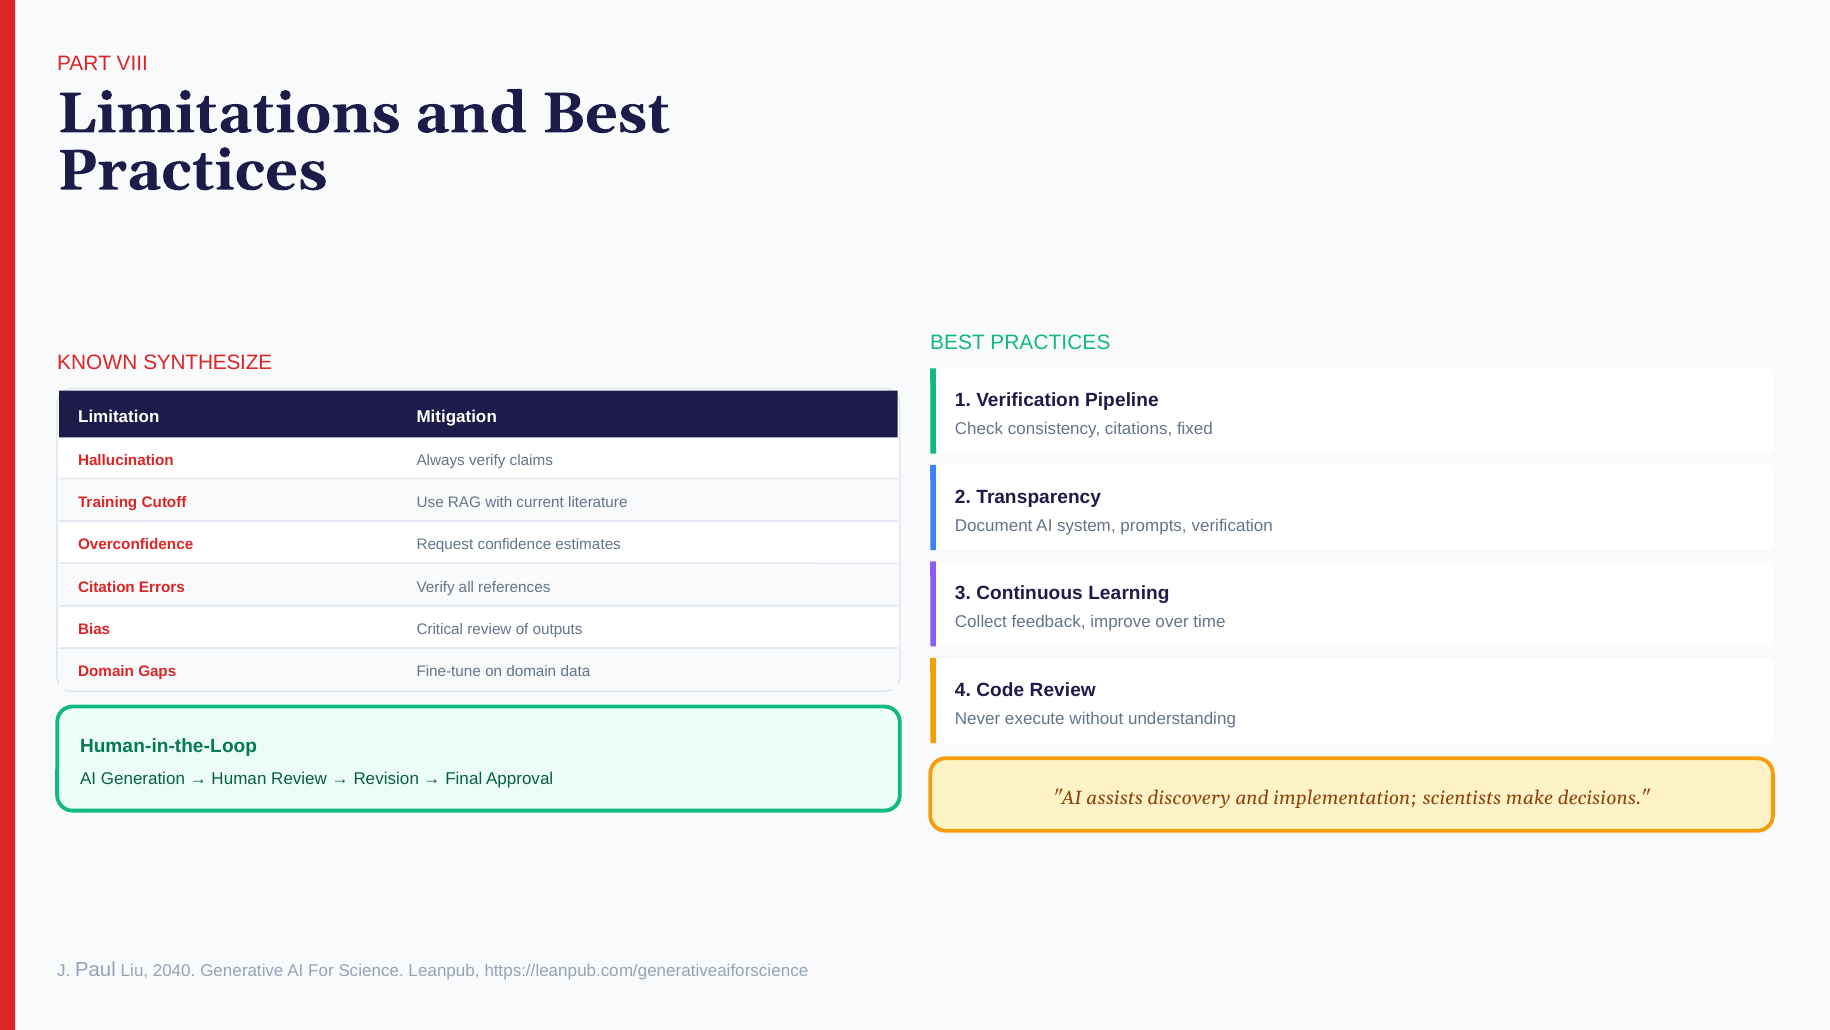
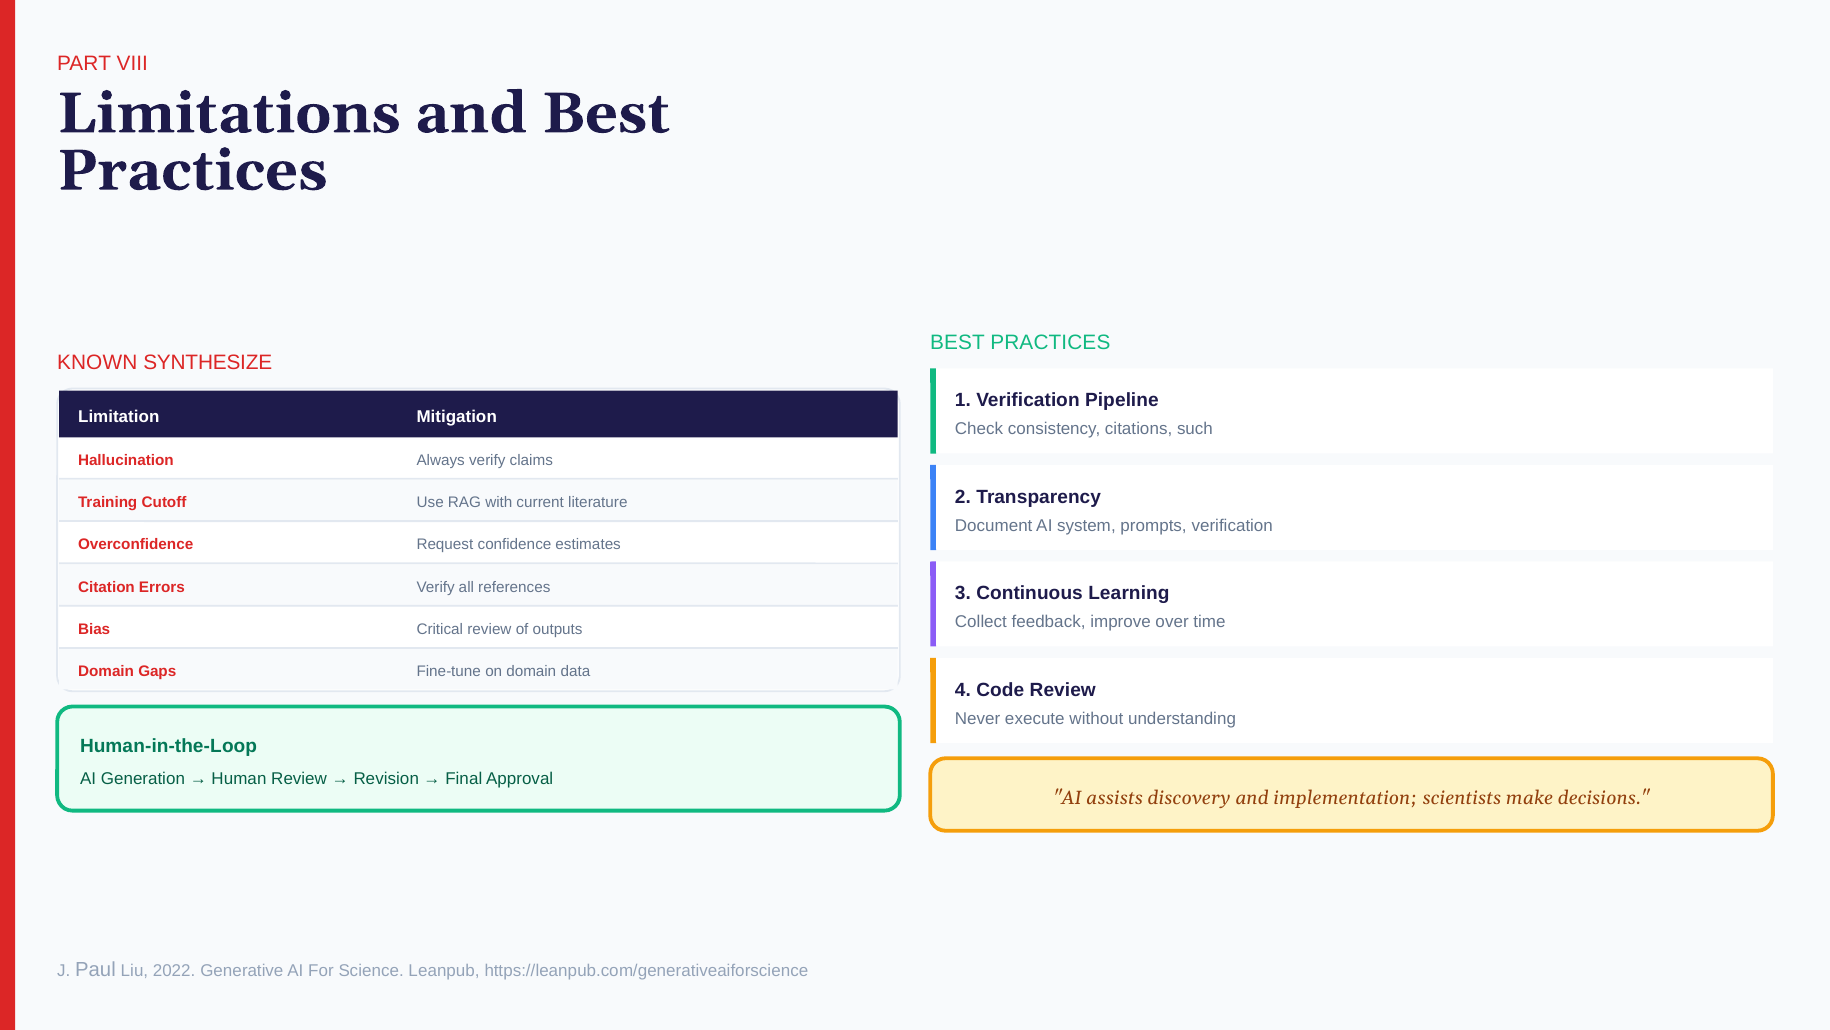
fixed: fixed -> such (1195, 429)
2040: 2040 -> 2022 (174, 970)
